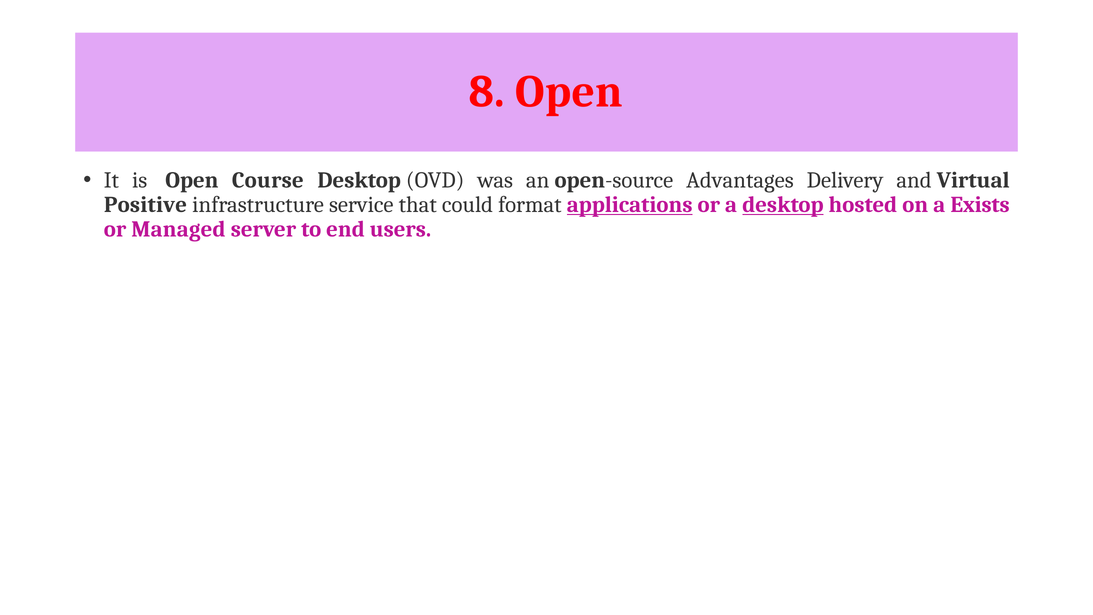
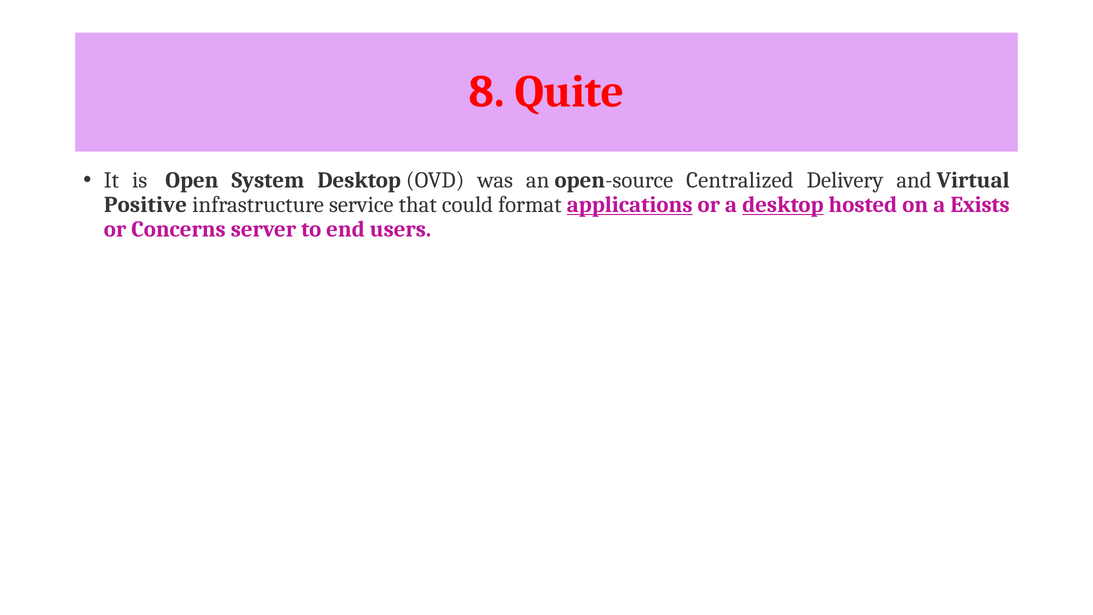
8 Open: Open -> Quite (569, 92)
Course: Course -> System (268, 180)
Advantages: Advantages -> Centralized (740, 180)
Managed: Managed -> Concerns (179, 229)
